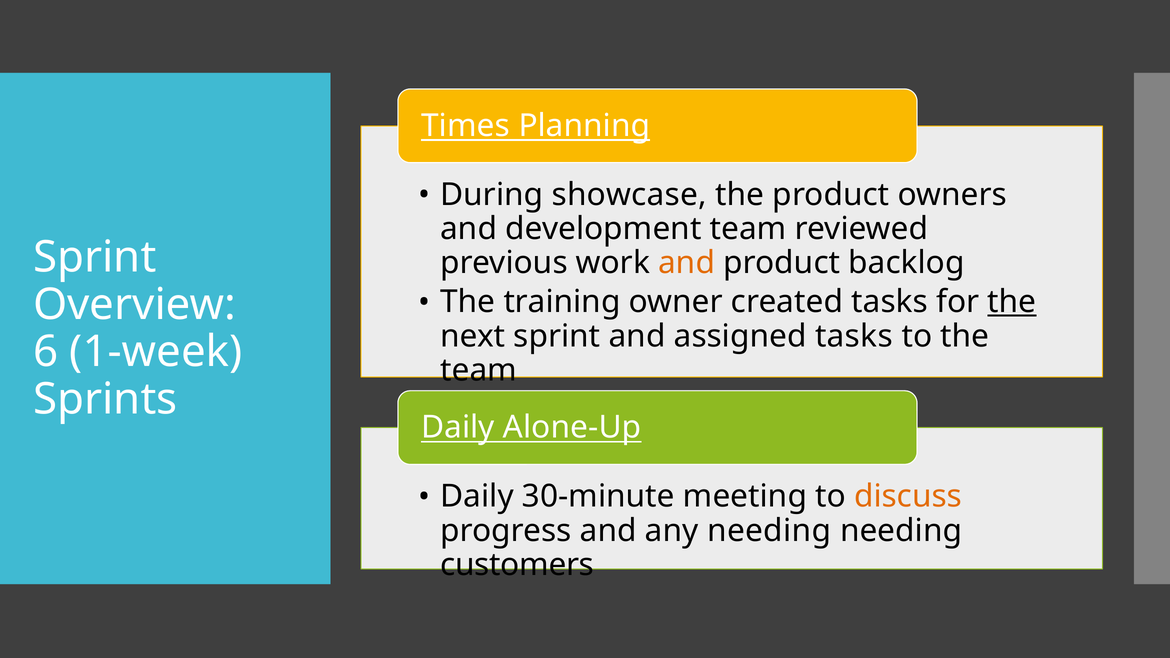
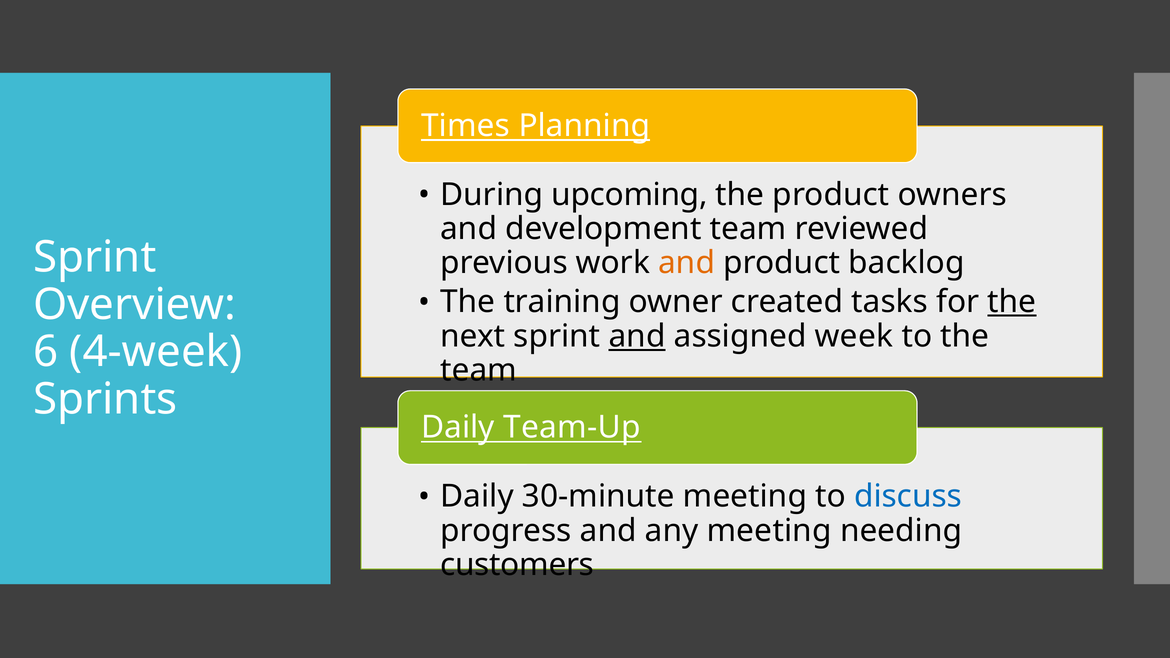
showcase: showcase -> upcoming (630, 195)
and underline: none -> present (637, 336)
assigned tasks: tasks -> week (854, 336)
1-week: 1-week -> 4-week (156, 352)
Alone-Up: Alone-Up -> Team-Up (572, 427)
discuss colour: orange -> blue (908, 497)
any needing: needing -> meeting (769, 531)
